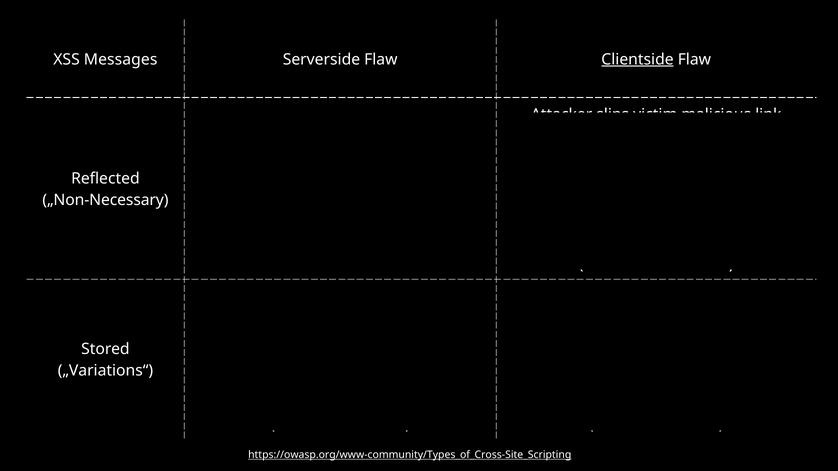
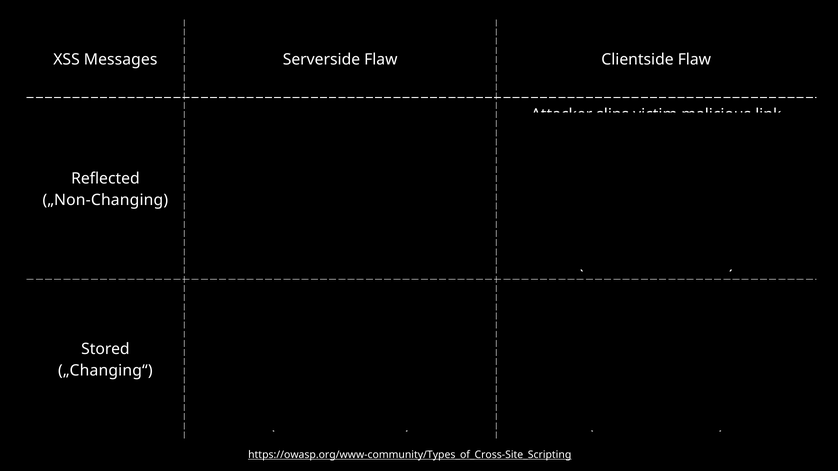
Clientside underline: present -> none (638, 59)
„Non-Necessary: „Non-Necessary -> „Non-Changing (105, 200)
„Variations“: „Variations“ -> „Changing“ (105, 371)
